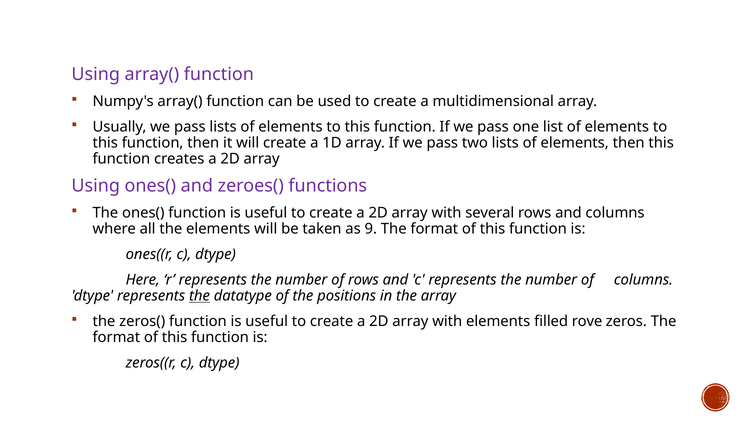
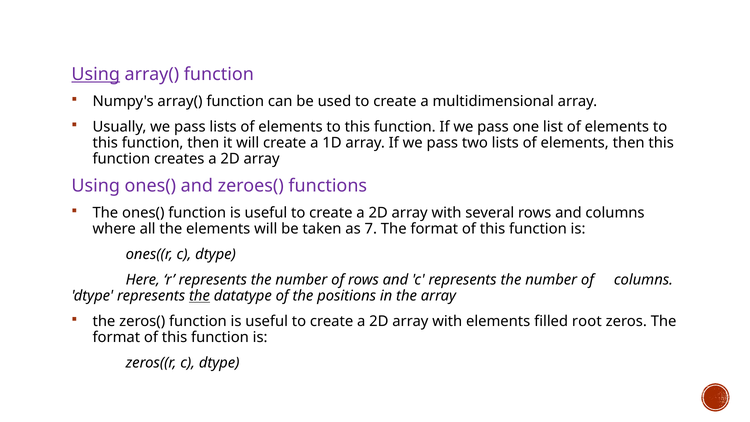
Using underline: none -> present (96, 74)
9: 9 -> 7 (371, 229)
rove: rove -> root (587, 321)
